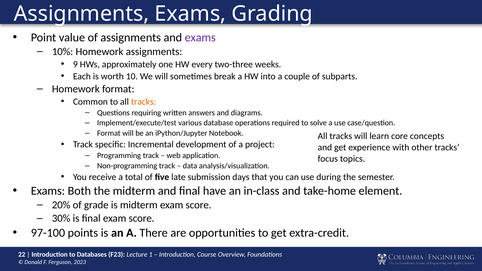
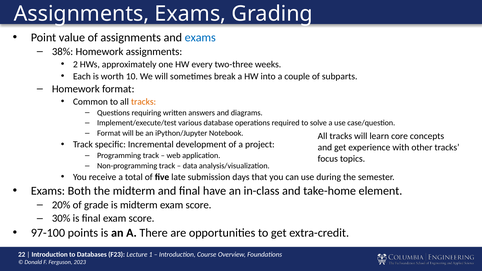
exams colour: purple -> blue (200, 38)
10%: 10% -> 38% (63, 52)
9: 9 -> 2 (75, 64)
